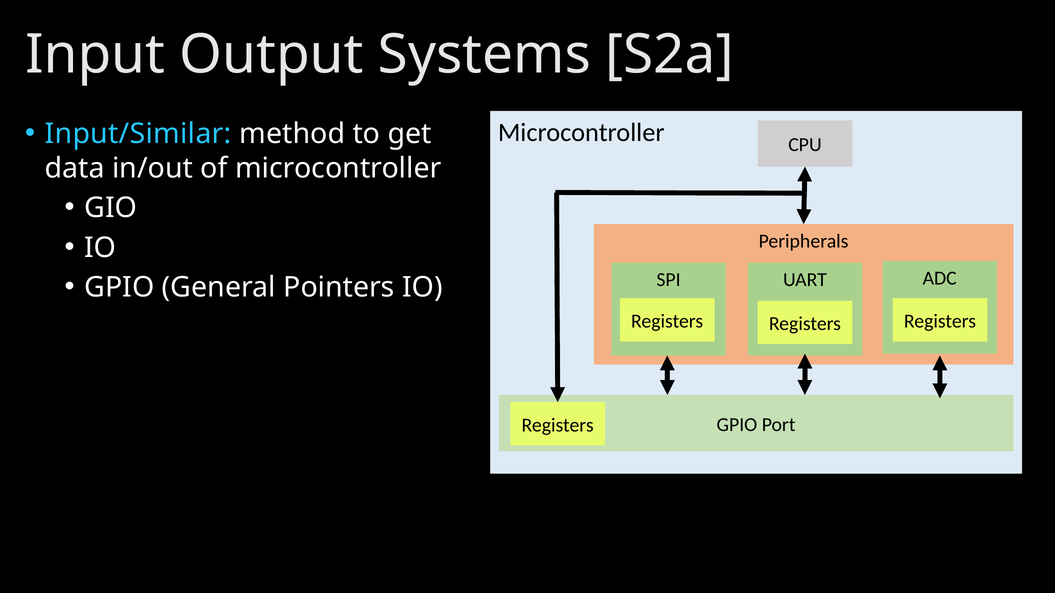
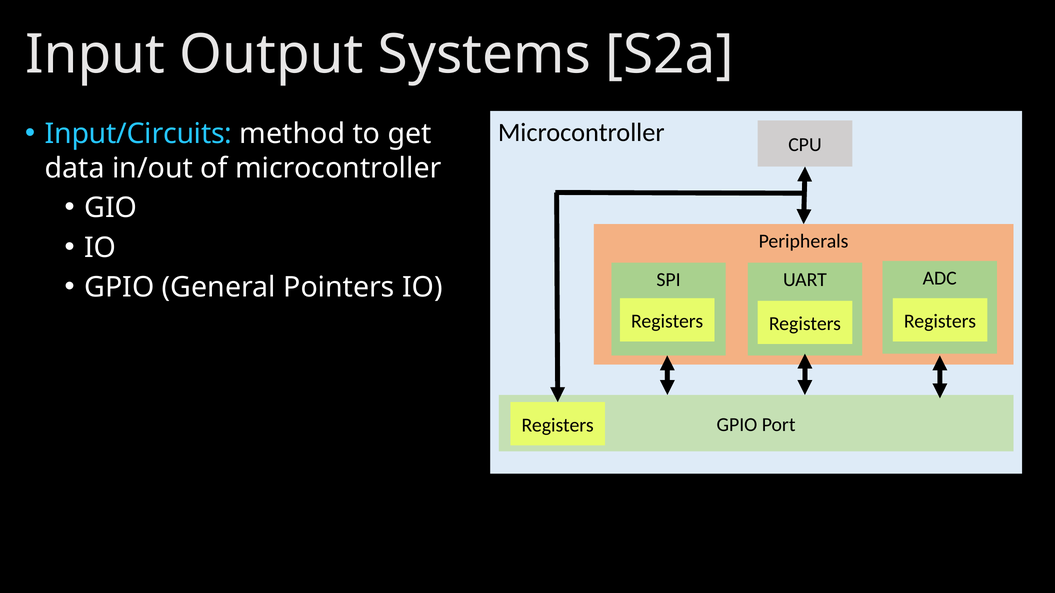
Input/Similar: Input/Similar -> Input/Circuits (138, 134)
